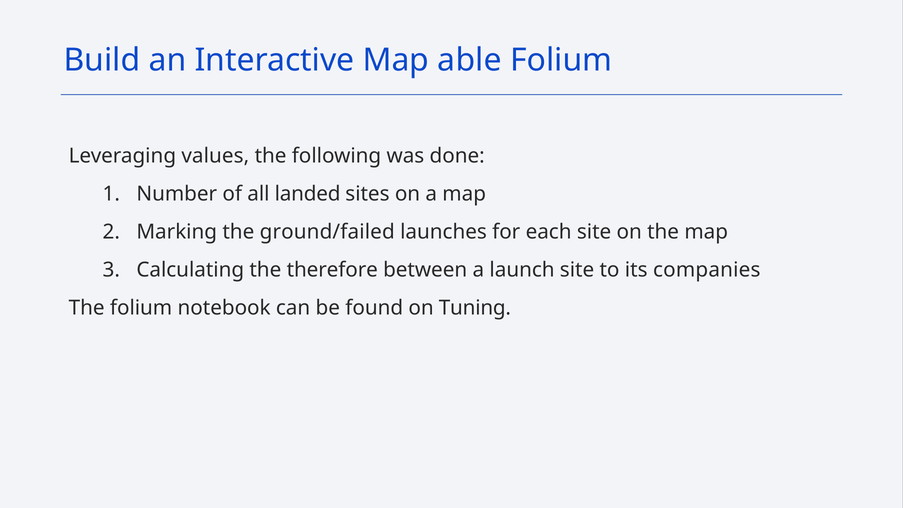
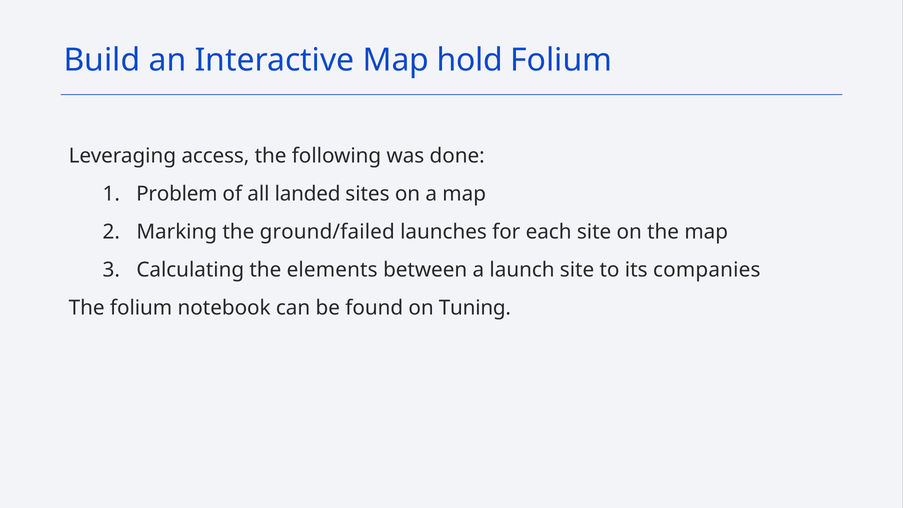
able: able -> hold (470, 60)
values: values -> access (215, 156)
Number: Number -> Problem (177, 194)
therefore: therefore -> elements (332, 270)
